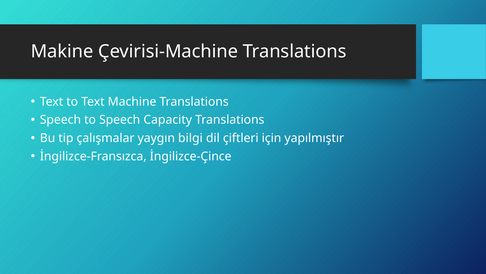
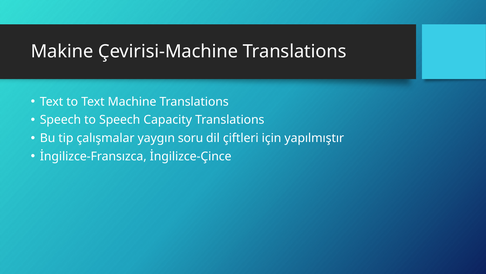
bilgi: bilgi -> soru (191, 138)
